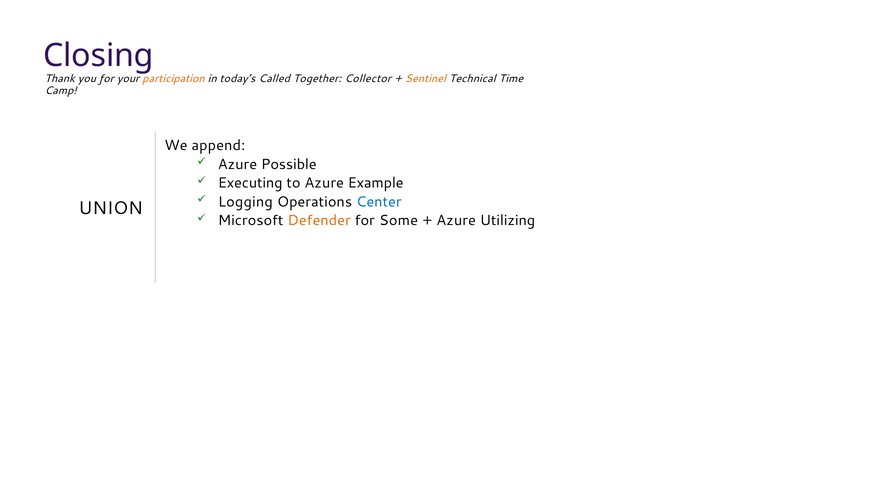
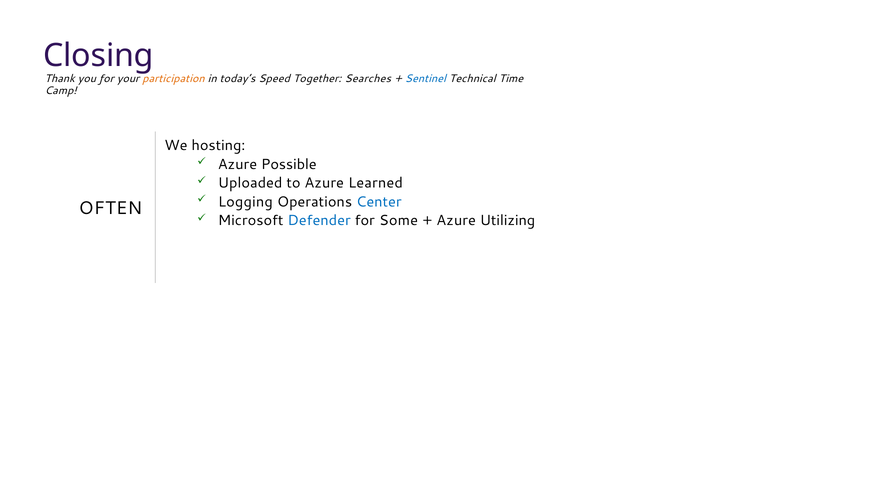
Called: Called -> Speed (274, 79)
Collector: Collector -> Searches (368, 79)
Sentinel colour: orange -> blue (425, 79)
append: append -> hosting (218, 146)
Executing: Executing -> Uploaded (250, 183)
Example: Example -> Learned (375, 183)
UNION: UNION -> OFTEN (110, 208)
Defender colour: orange -> blue (319, 221)
